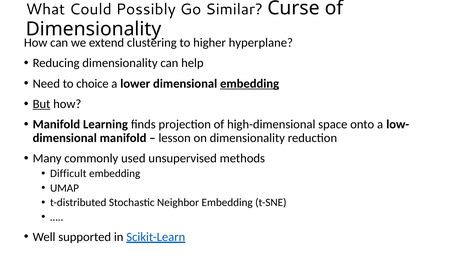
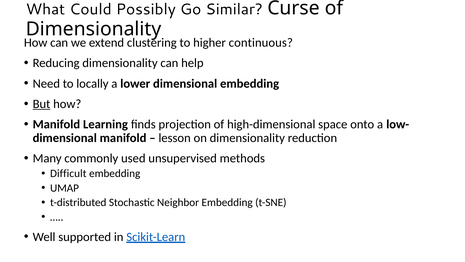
hyperplane: hyperplane -> continuous (261, 43)
choice: choice -> locally (92, 83)
embedding underline: present -> none (250, 83)
